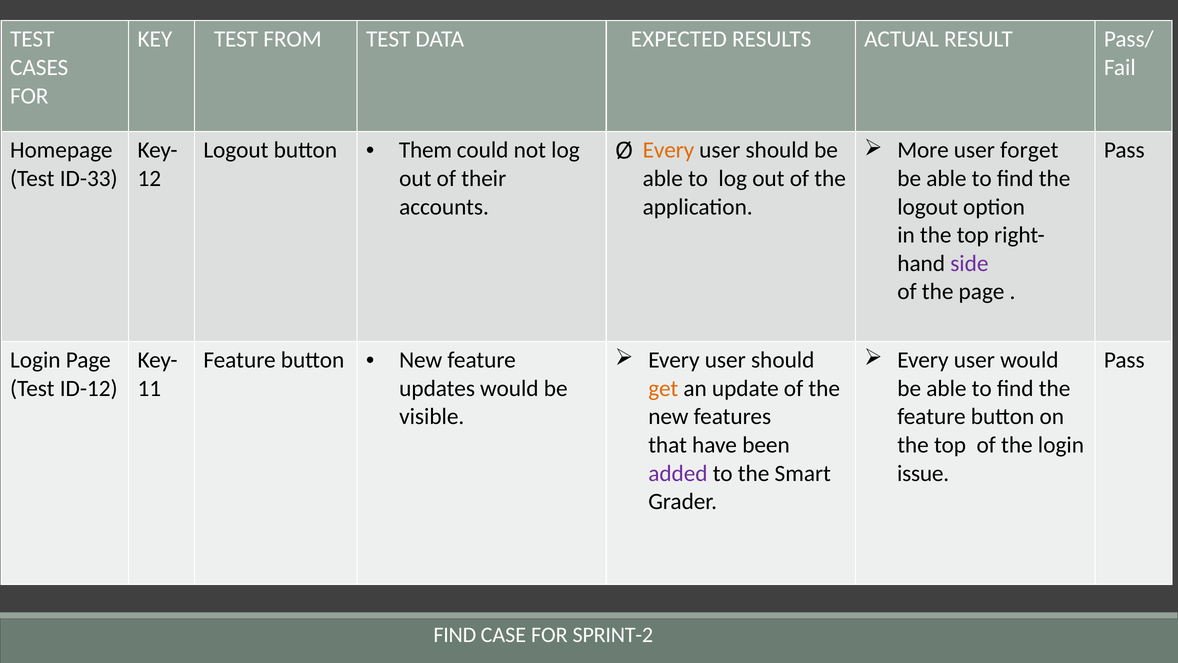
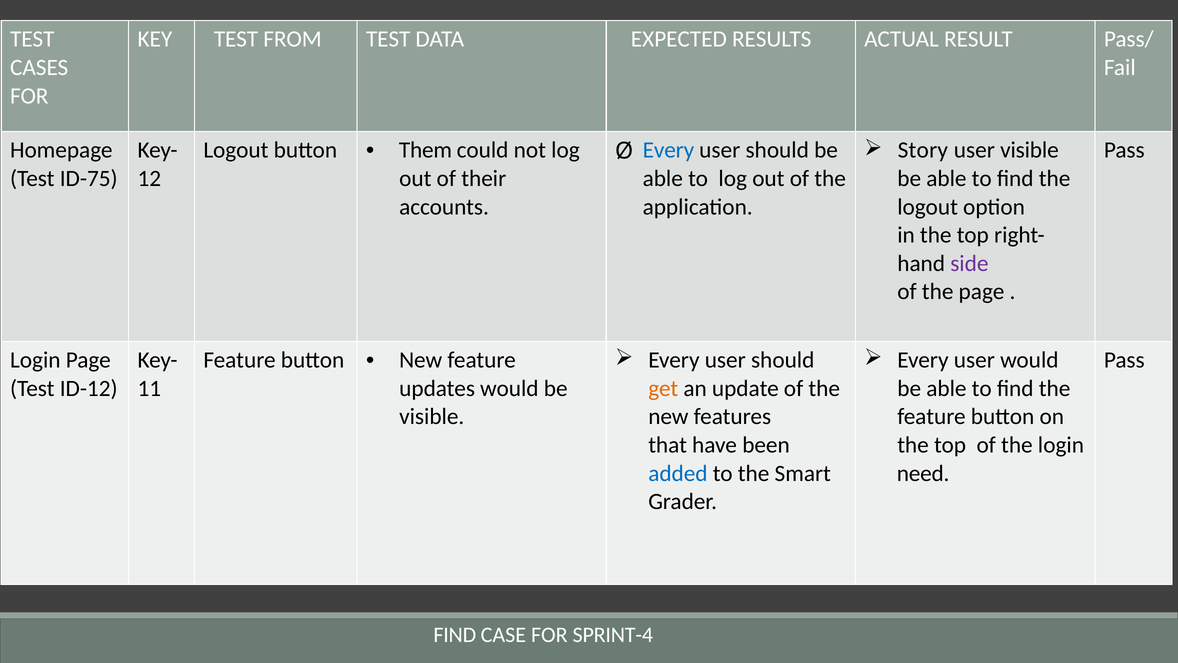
More: More -> Story (923, 150)
user forget: forget -> visible (1029, 150)
Every colour: orange -> blue (668, 150)
ID-33: ID-33 -> ID-75 (89, 178)
added colour: purple -> blue (678, 473)
issue: issue -> need (923, 473)
SPRINT-2: SPRINT-2 -> SPRINT-4 (613, 635)
